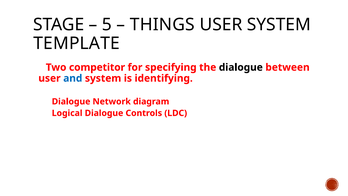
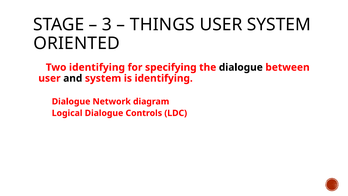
5: 5 -> 3 (107, 24)
TEMPLATE: TEMPLATE -> ORIENTED (77, 43)
Two competitor: competitor -> identifying (97, 67)
and colour: blue -> black (73, 78)
